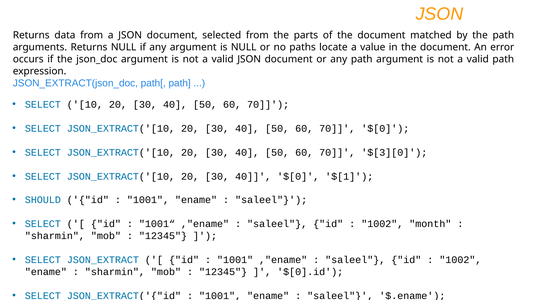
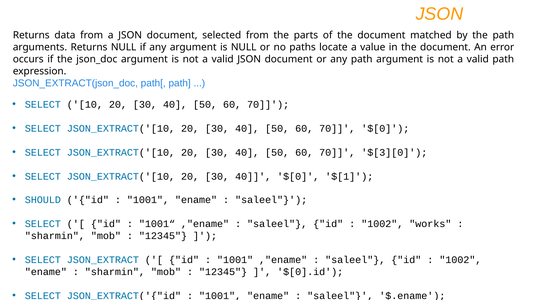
month: month -> works (430, 224)
